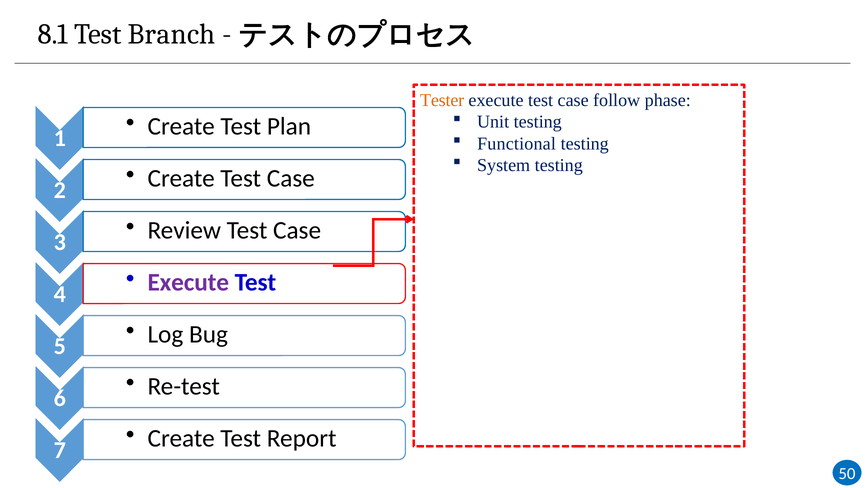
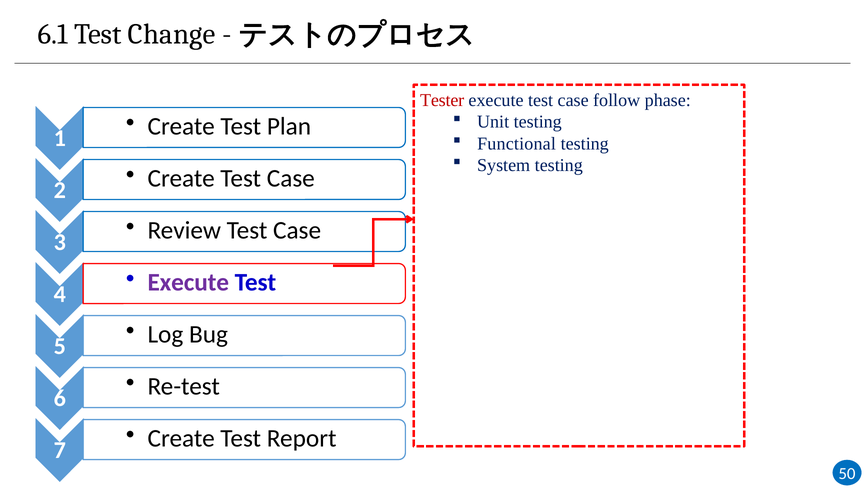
8.1: 8.1 -> 6.1 (53, 34)
Branch: Branch -> Change (172, 34)
Tester colour: orange -> red (442, 100)
